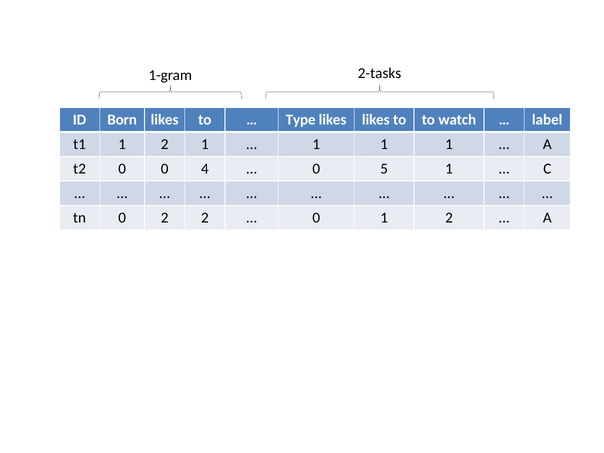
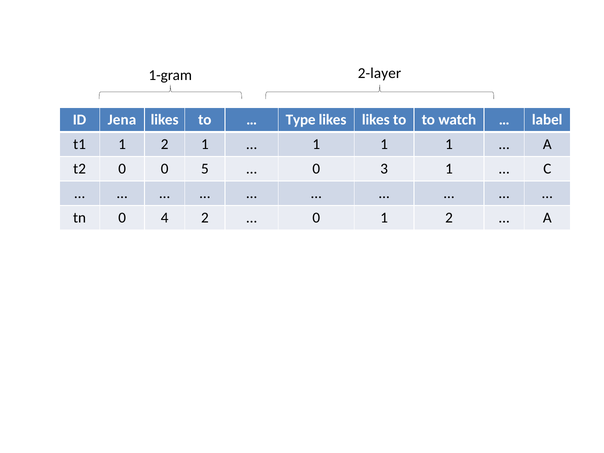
2-tasks: 2-tasks -> 2-layer (379, 74)
Born: Born -> Jena (122, 120)
4: 4 -> 5 (205, 169)
5: 5 -> 3 (384, 169)
0 2: 2 -> 4 (165, 218)
